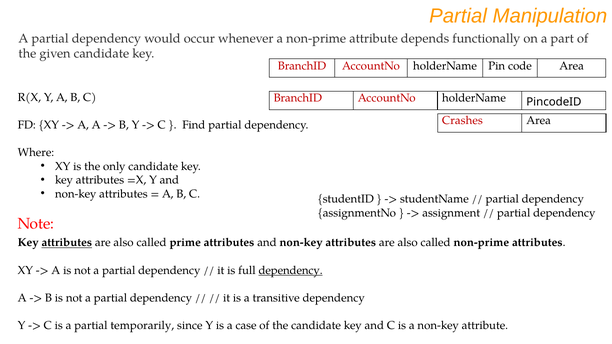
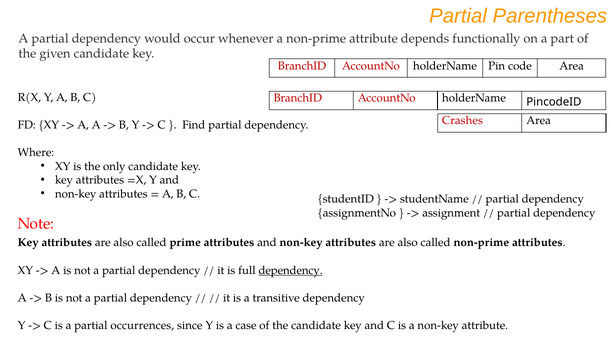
Manipulation: Manipulation -> Parentheses (550, 16)
attributes underline: present -> none (67, 243)
temporarily: temporarily -> occurrences (142, 325)
